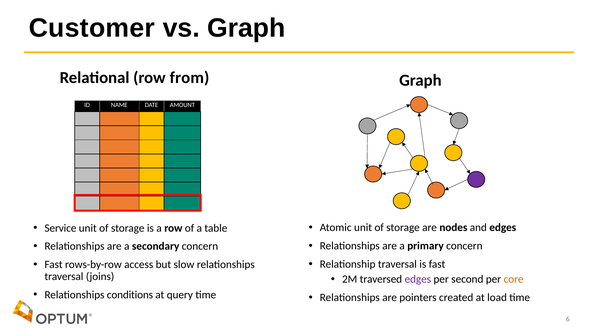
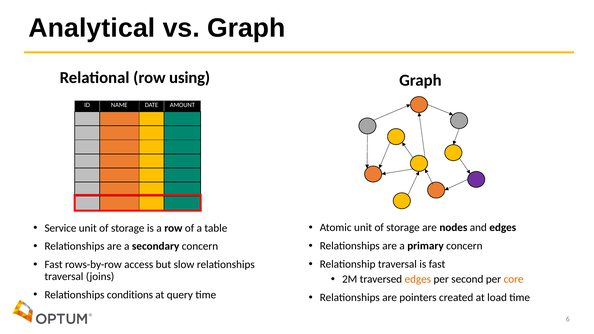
Customer: Customer -> Analytical (92, 28)
from: from -> using (190, 78)
edges colour: purple -> orange (418, 279)
